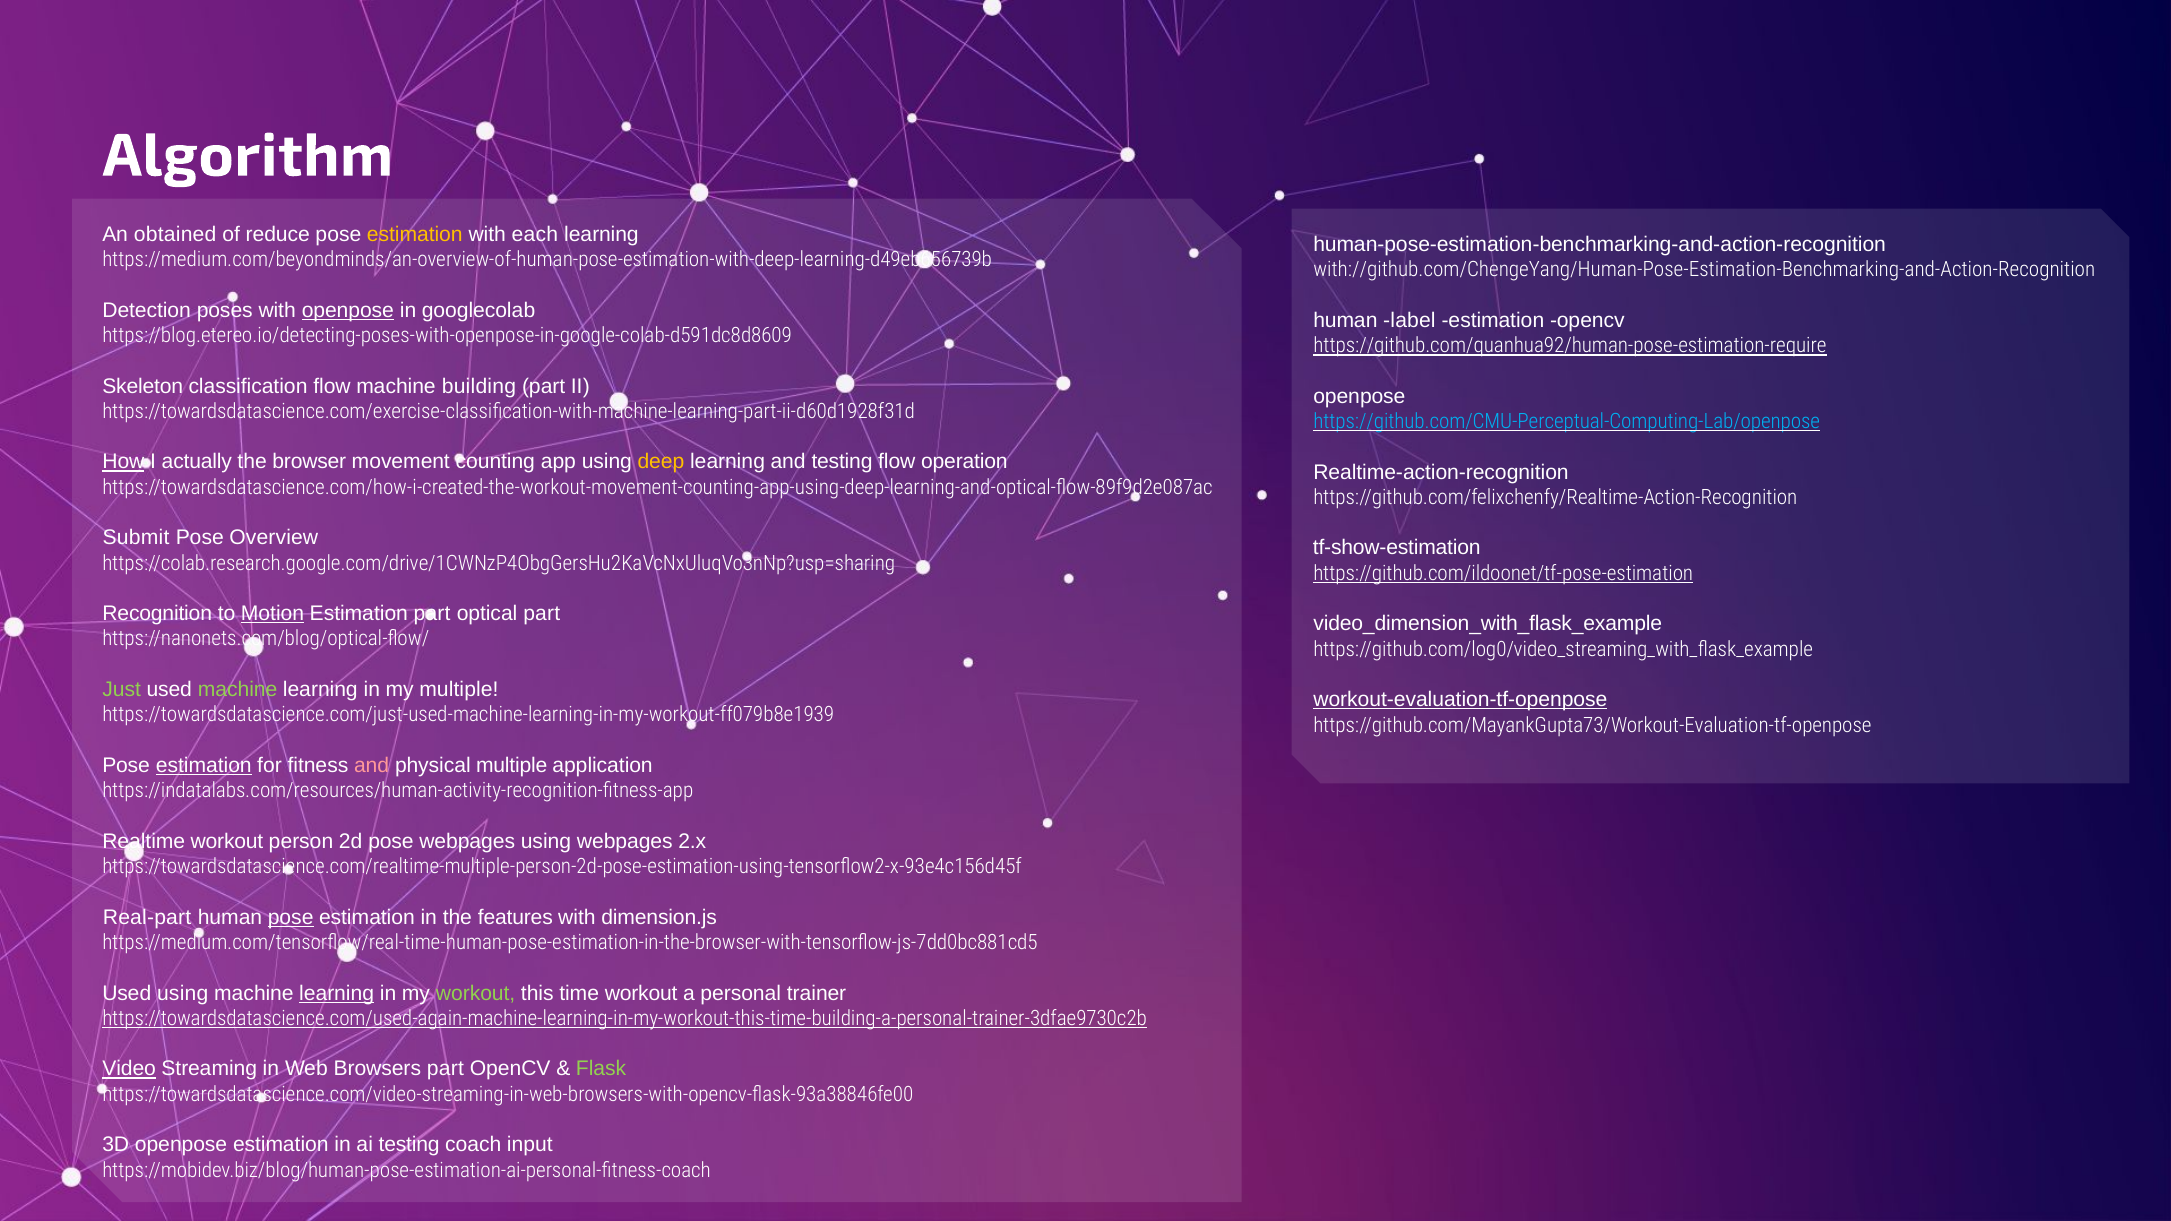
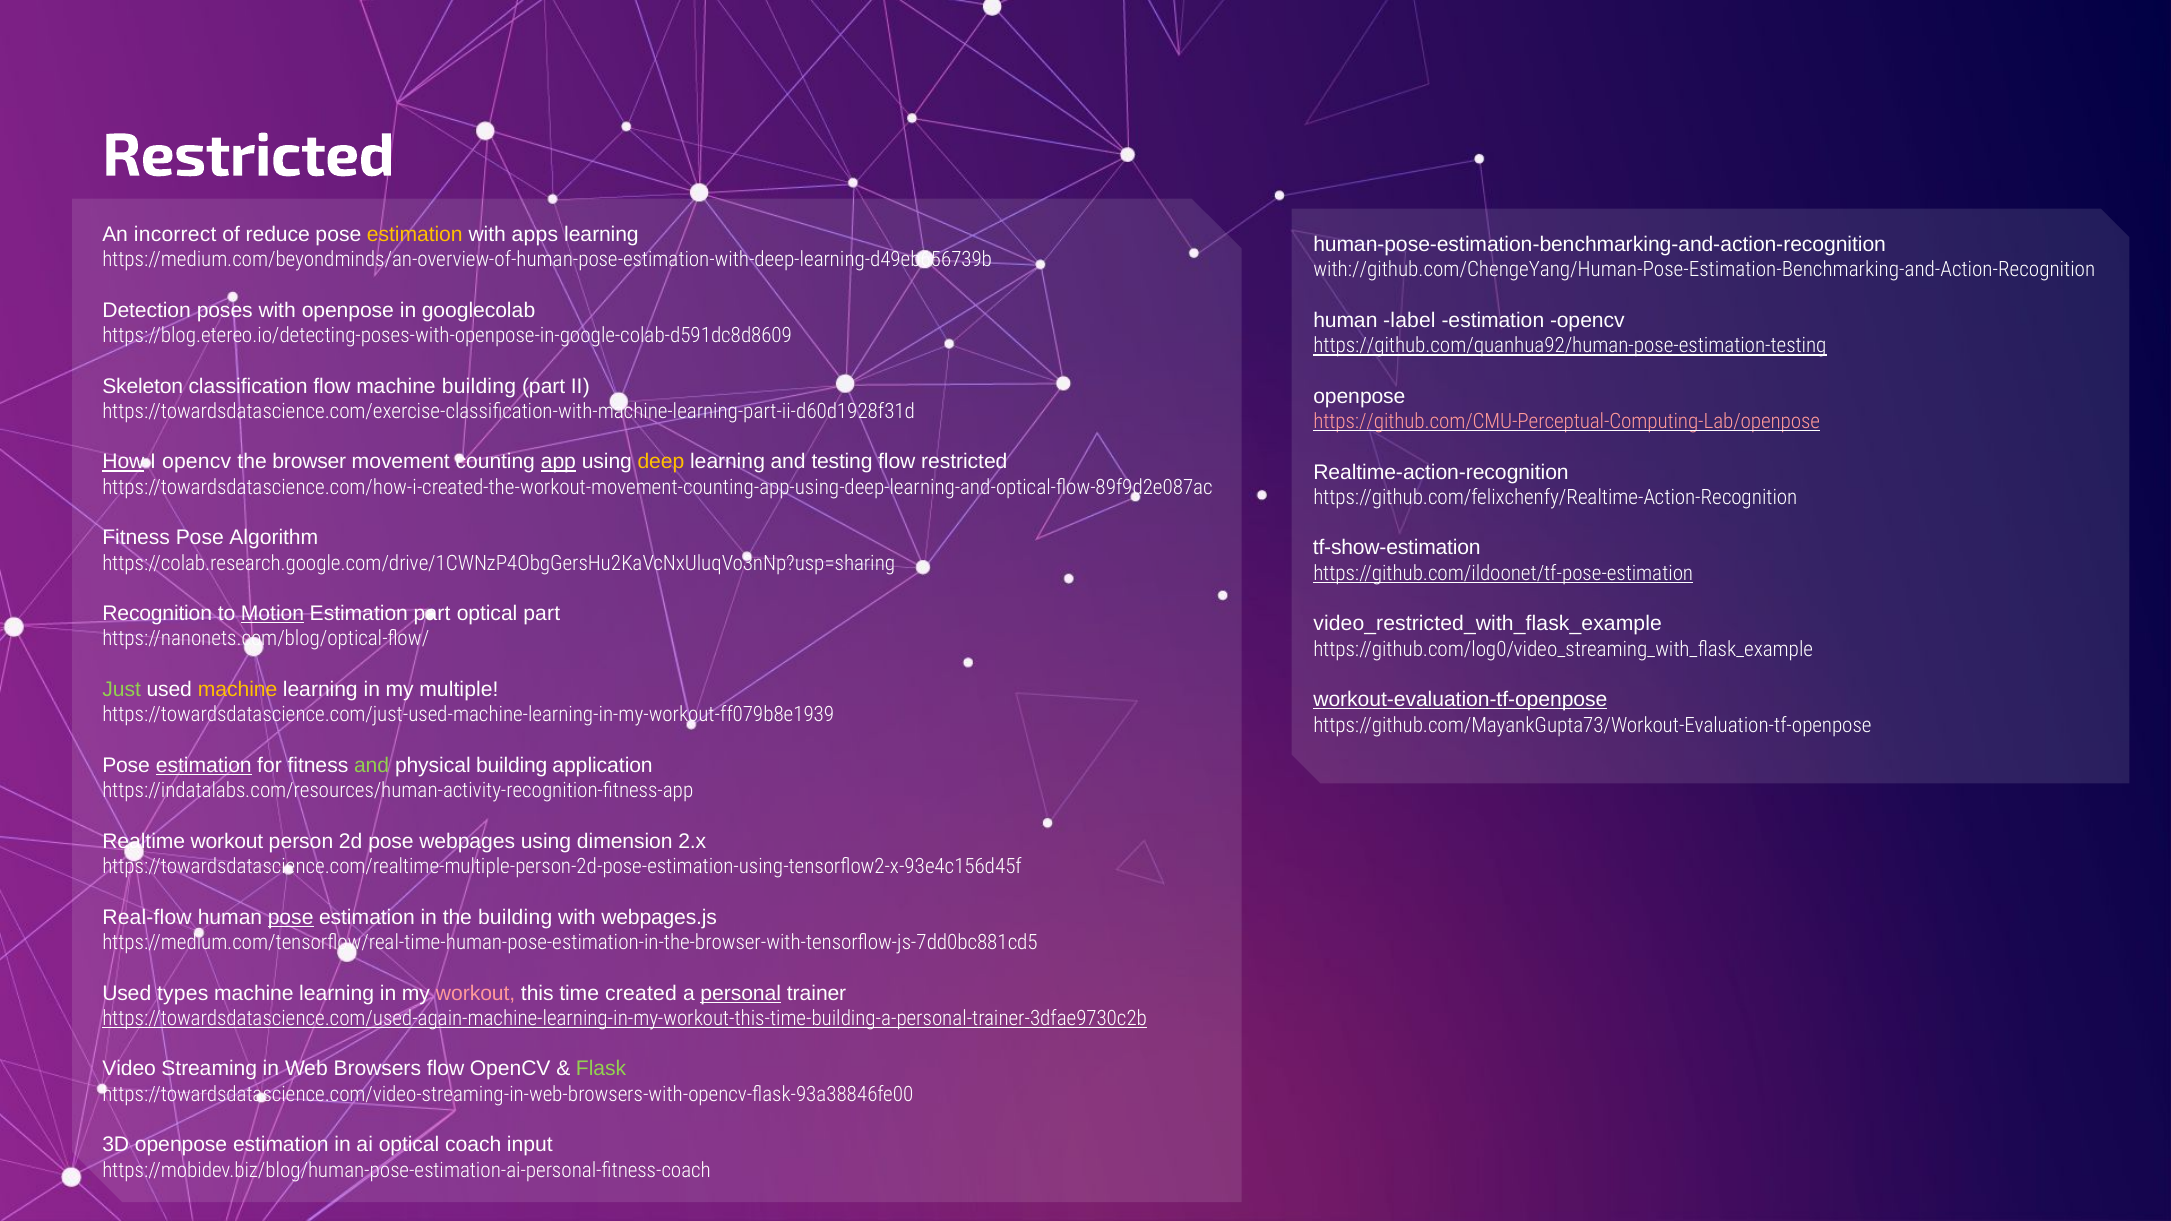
Algorithm: Algorithm -> Restricted (248, 156)
obtained: obtained -> incorrect (175, 234)
each: each -> apps (535, 234)
openpose underline: present -> none (348, 310)
https://github.com/quanhua92/human-pose-estimation-require: https://github.com/quanhua92/human-pose-estimation-require -> https://github.com/quanhua92/human-pose-estimation-testing (1570, 346)
https://github.com/CMU-Perceptual-Computing-Lab/openpose colour: light blue -> pink (1567, 422)
I actually: actually -> opencv (197, 462)
app underline: none -> present (558, 462)
flow operation: operation -> restricted (964, 462)
Submit: Submit -> Fitness (136, 538)
Overview: Overview -> Algorithm (274, 538)
video_dimension_with_flask_example: video_dimension_with_flask_example -> video_restricted_with_flask_example (1488, 624)
machine colour: light green -> yellow (238, 690)
and colour: pink -> light green (372, 766)
physical multiple: multiple -> building (512, 766)
using webpages: webpages -> dimension (625, 842)
Real-part: Real-part -> Real-flow (147, 917)
the features: features -> building (515, 917)
dimension.js: dimension.js -> webpages.js (659, 917)
Used using: using -> types (183, 993)
learning underline: present -> none (337, 993)
workout colour: light green -> pink (476, 993)
time workout: workout -> created (641, 993)
personal underline: none -> present (741, 993)
Video underline: present -> none (129, 1069)
Browsers part: part -> flow (446, 1069)
ai testing: testing -> optical (409, 1145)
